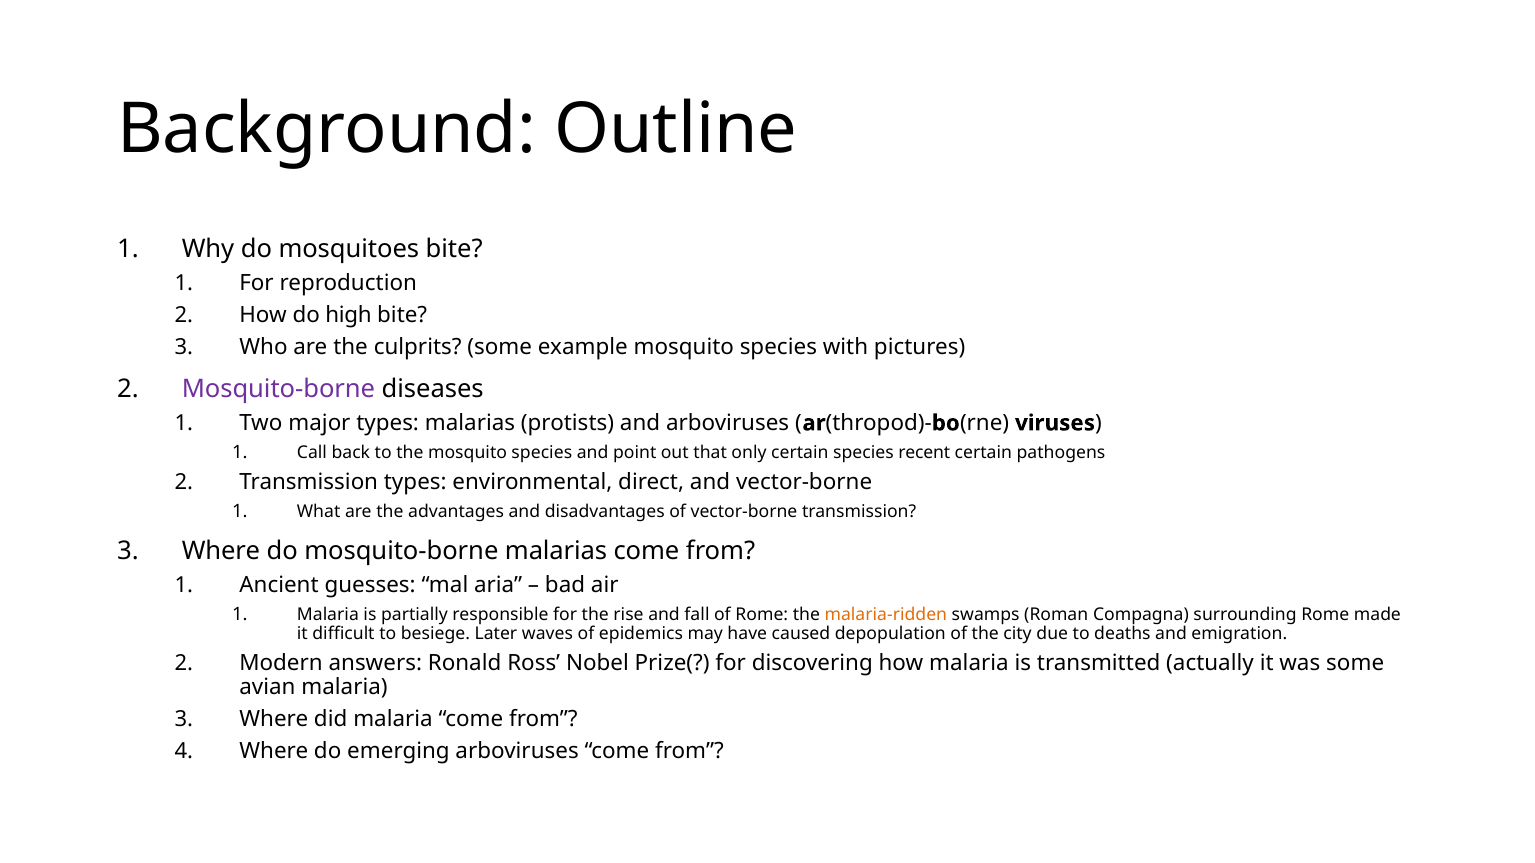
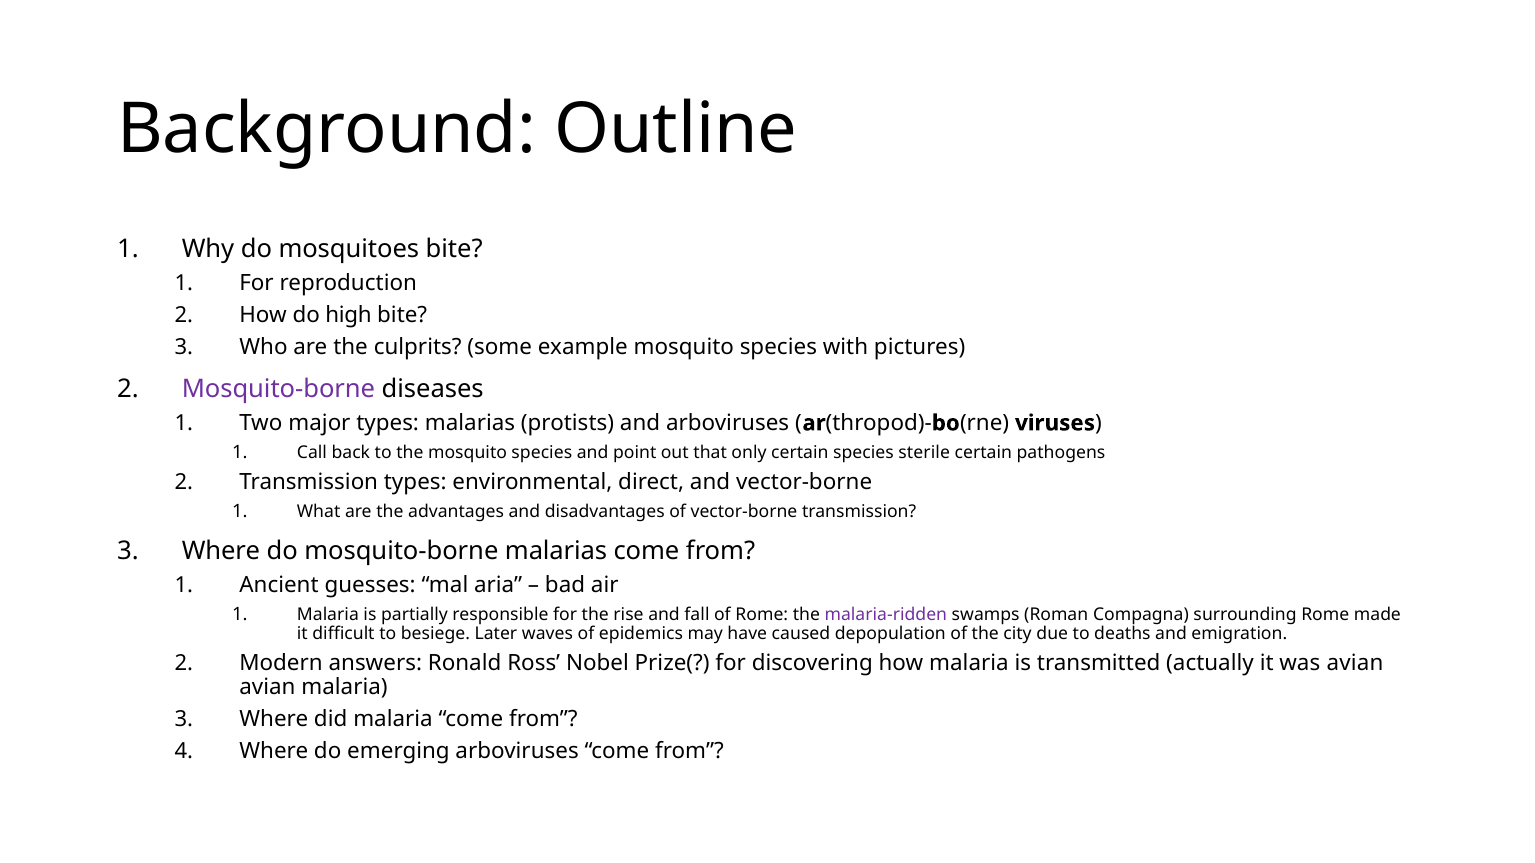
recent: recent -> sterile (924, 453)
malaria-ridden colour: orange -> purple (886, 615)
was some: some -> avian (1355, 663)
